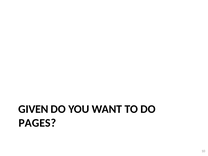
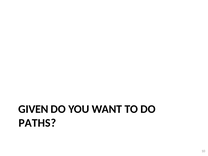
PAGES: PAGES -> PATHS (37, 123)
